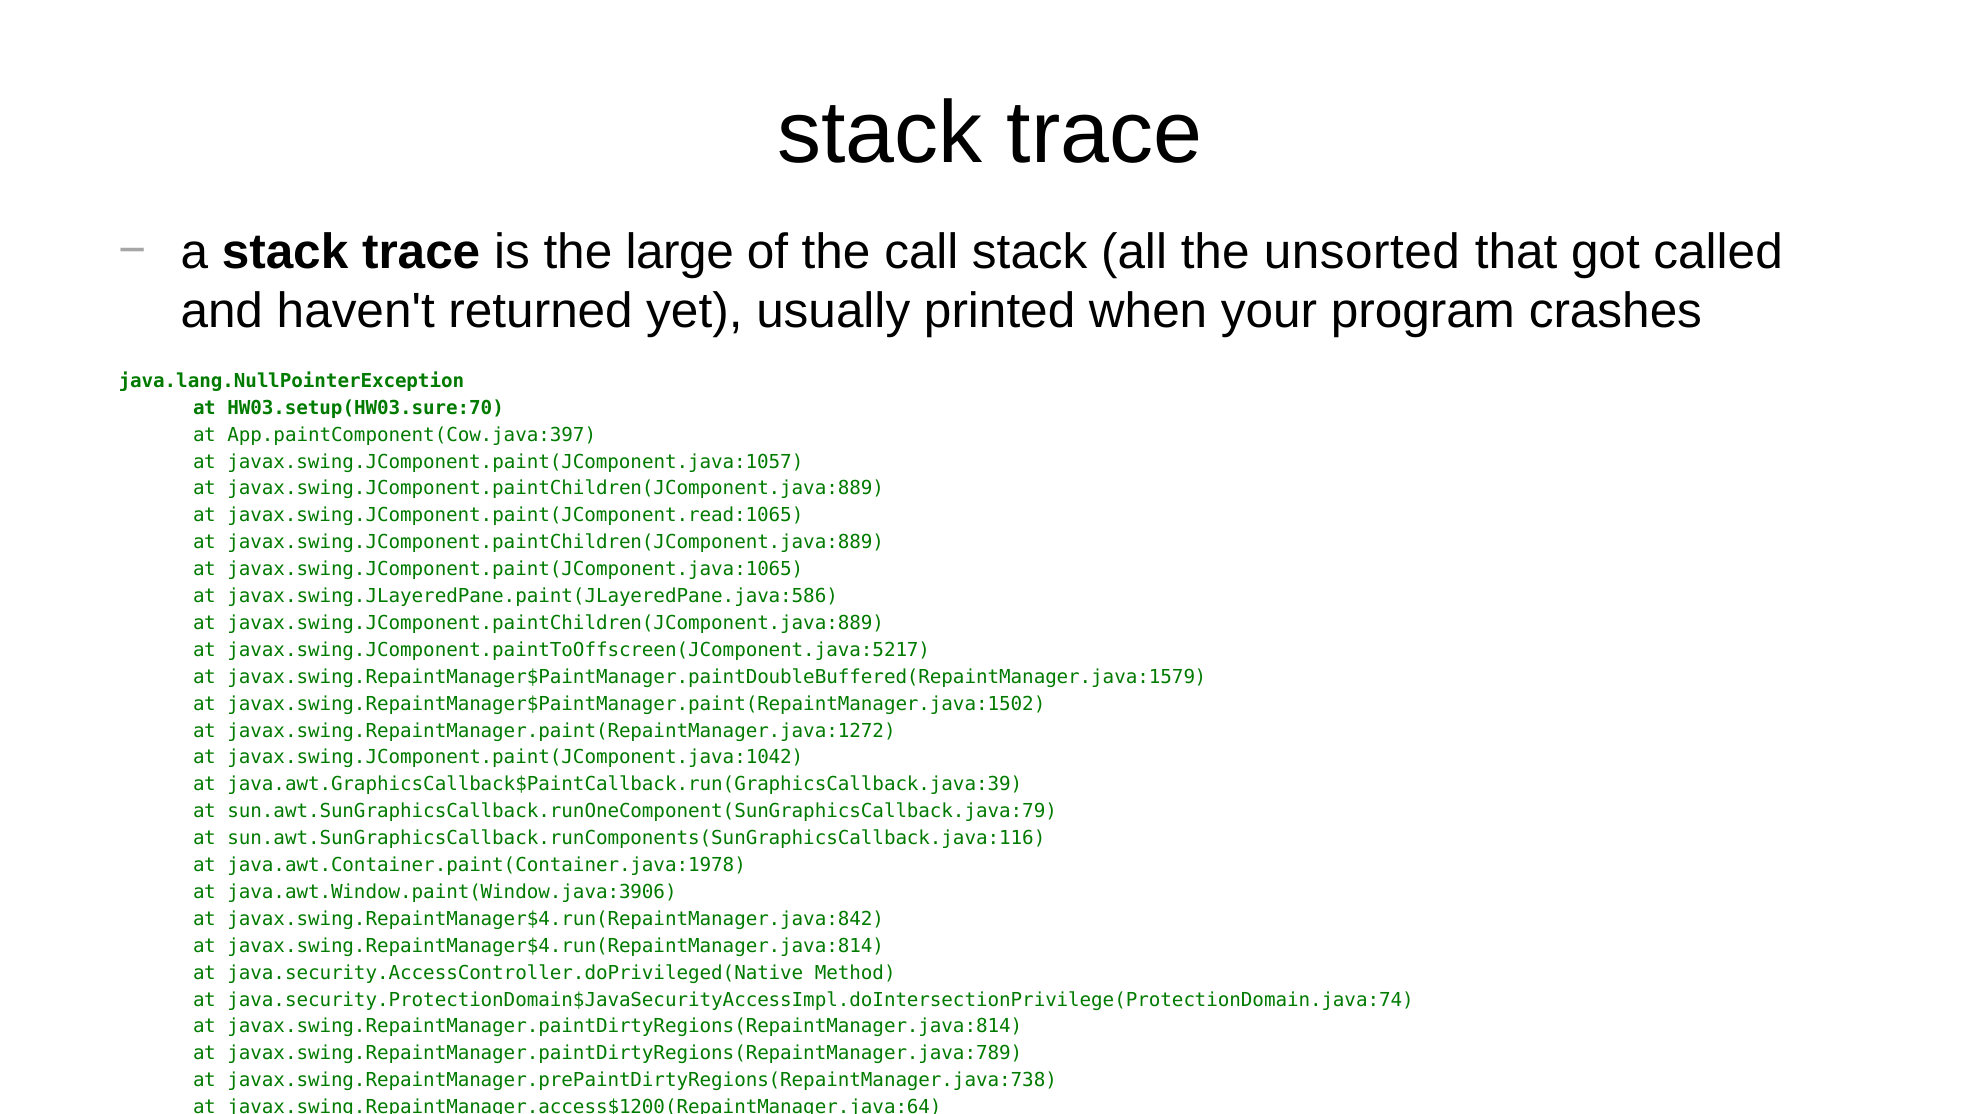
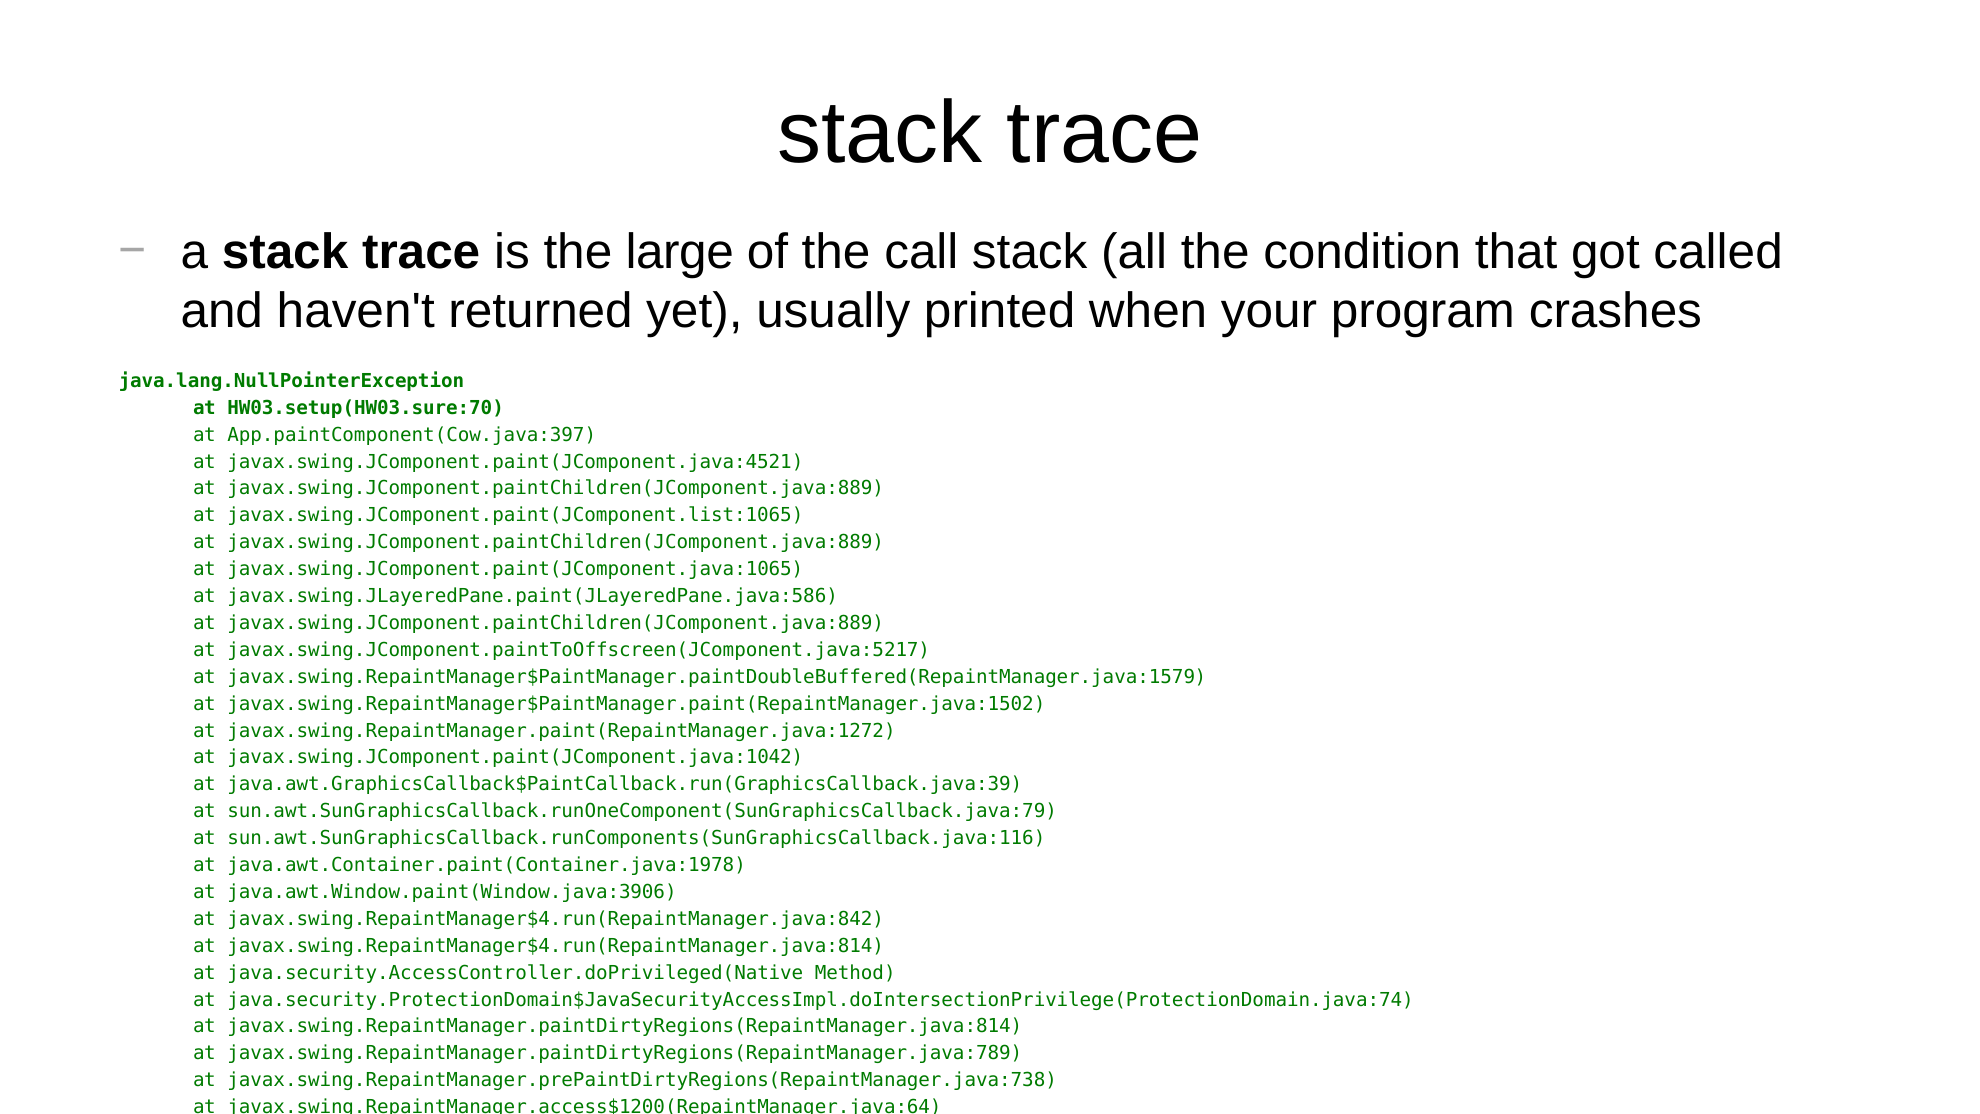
unsorted: unsorted -> condition (1362, 252)
javax.swing.JComponent.paint(JComponent.java:1057: javax.swing.JComponent.paint(JComponent.java:1057 -> javax.swing.JComponent.paint(JComponent.java:4521 (515, 462)
javax.swing.JComponent.paint(JComponent.read:1065: javax.swing.JComponent.paint(JComponent.read:1065 -> javax.swing.JComponent.paint(JComponent.list:1065 (515, 515)
